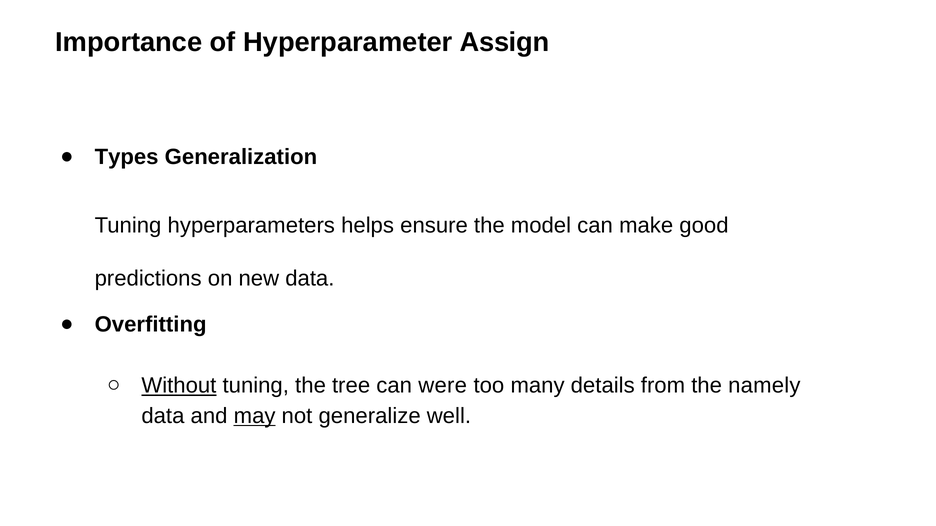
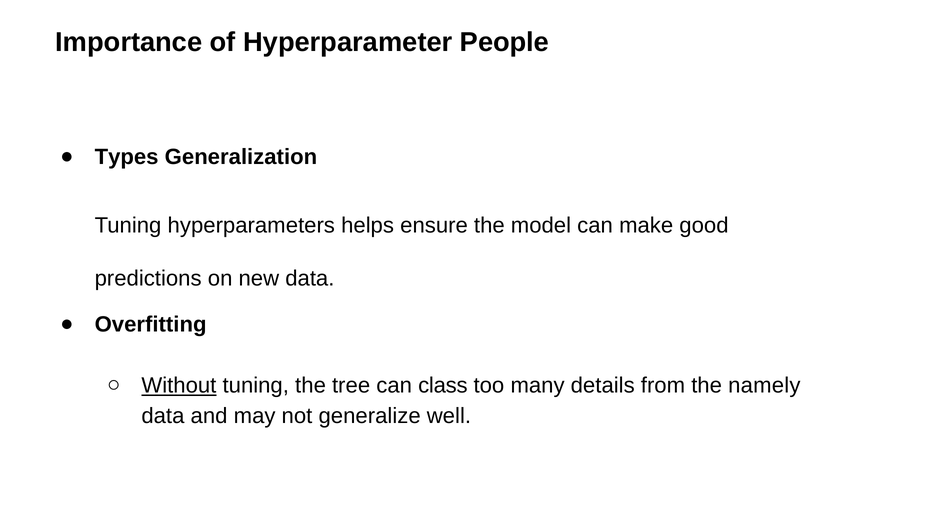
Assign: Assign -> People (504, 42)
were: were -> class (443, 386)
may underline: present -> none (255, 416)
